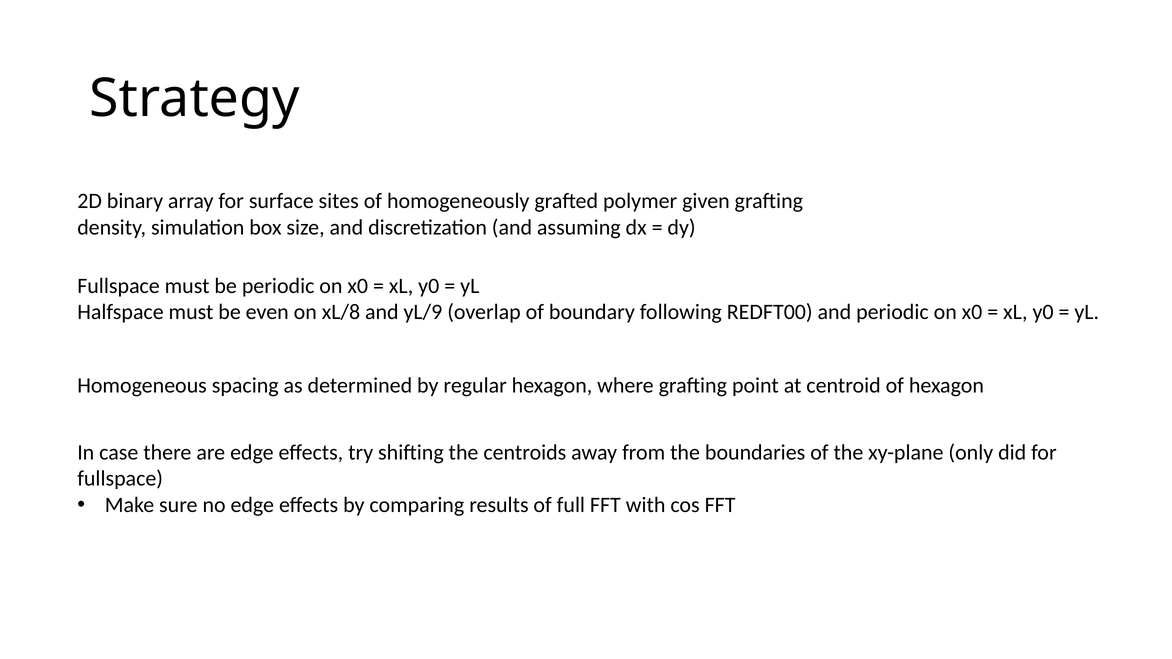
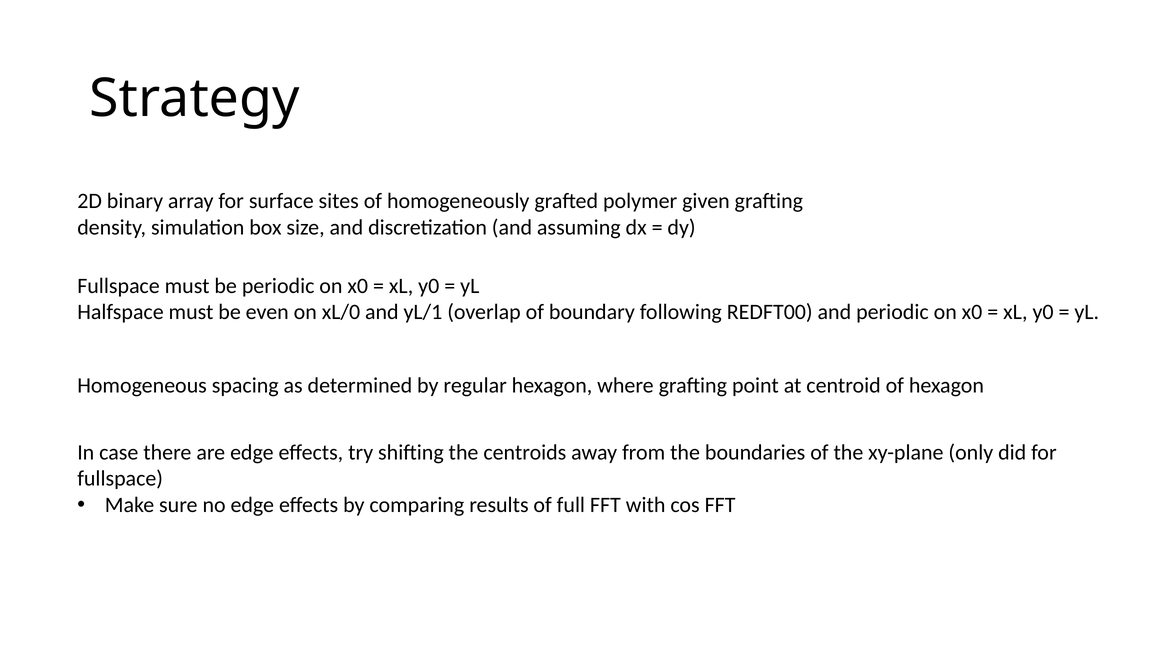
xL/8: xL/8 -> xL/0 (341, 312)
yL/9: yL/9 -> yL/1 (423, 312)
